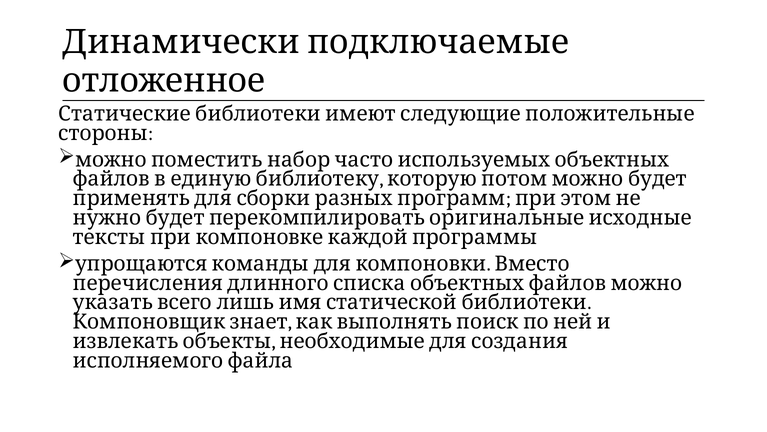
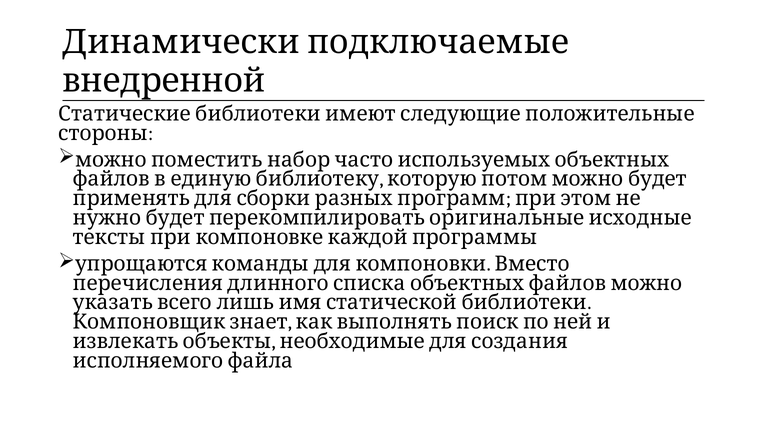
отложенное: отложенное -> внедренной (164, 81)
